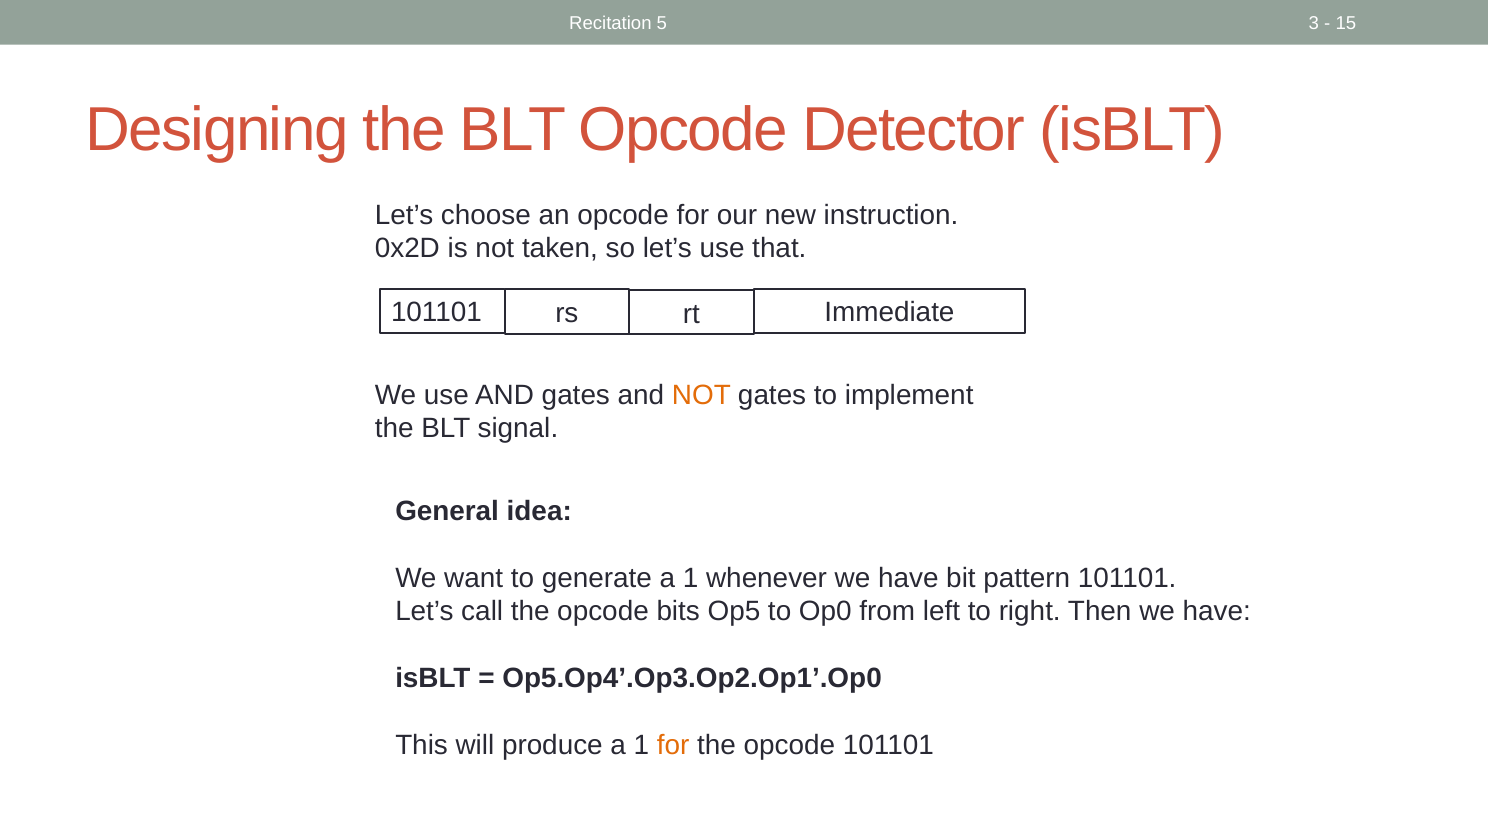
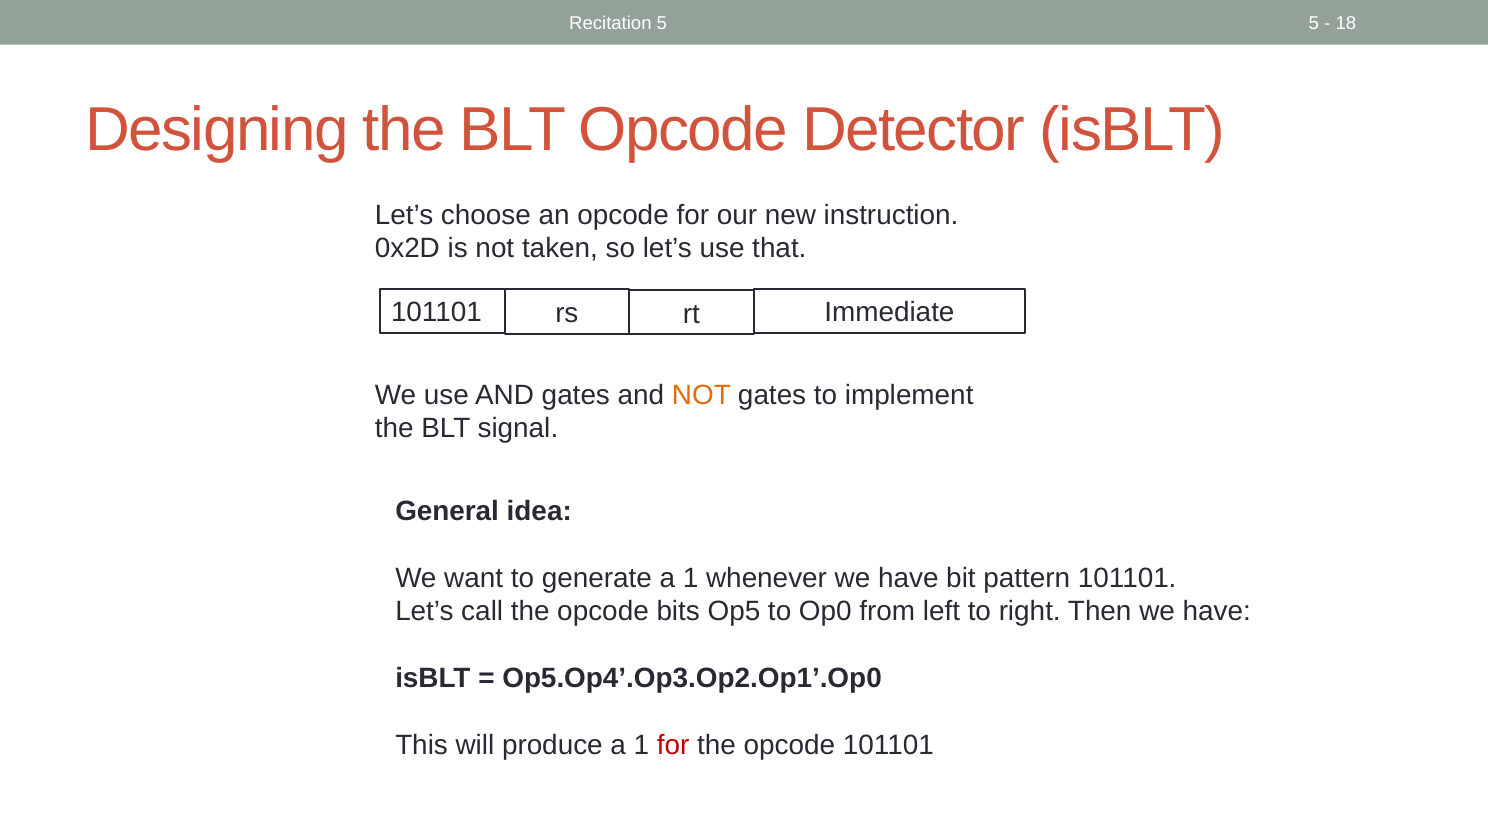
5 3: 3 -> 5 (1314, 24)
15: 15 -> 18 (1346, 24)
for colour: orange -> red (673, 745)
